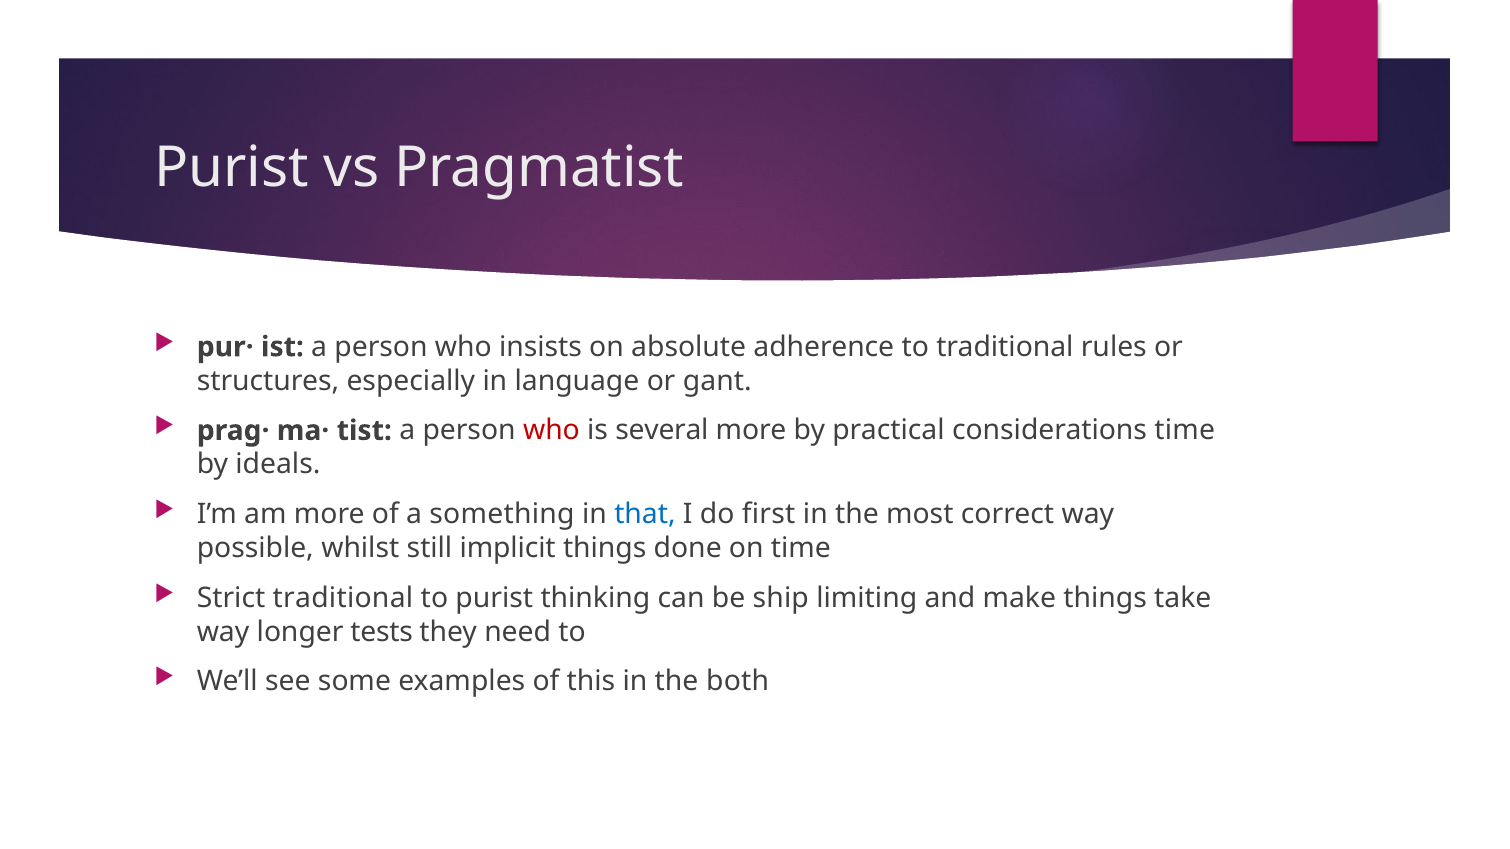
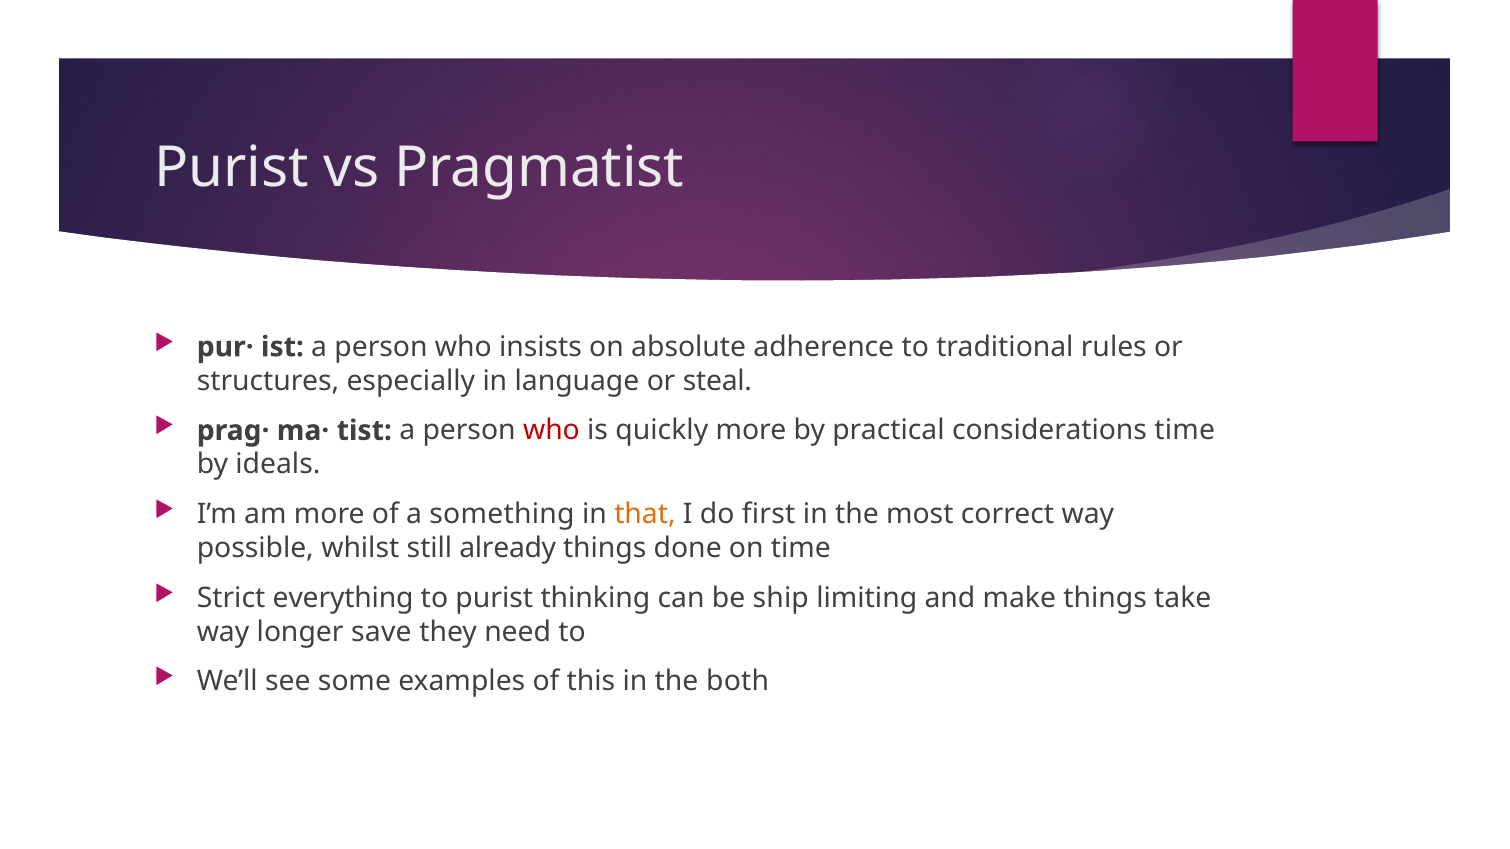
gant: gant -> steal (717, 381)
several: several -> quickly (662, 431)
that colour: blue -> orange (645, 514)
implicit: implicit -> already (508, 548)
Strict traditional: traditional -> everything (343, 598)
tests: tests -> save (381, 632)
